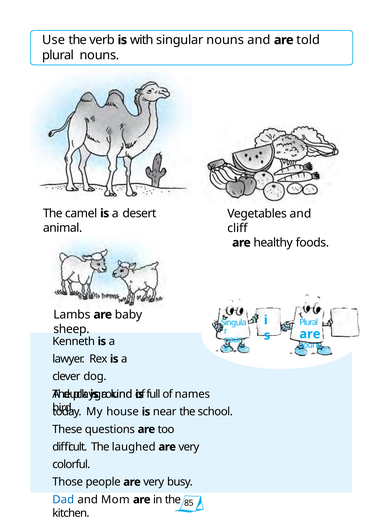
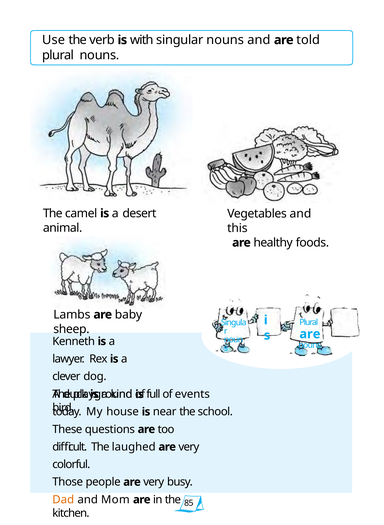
cliff: cliff -> this (237, 228)
names: names -> events (192, 395)
Dad colour: blue -> orange (63, 500)
